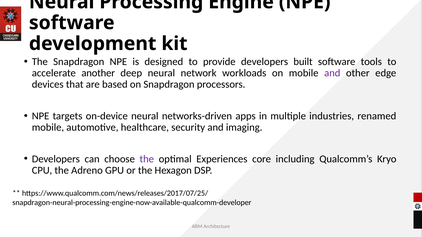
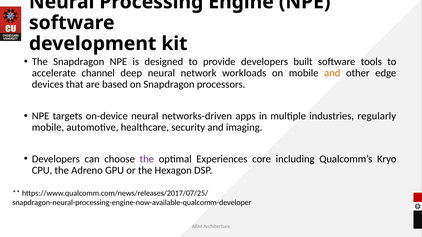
another: another -> channel (98, 73)
and colour: purple -> orange (332, 73)
renamed: renamed -> regularly (377, 116)
